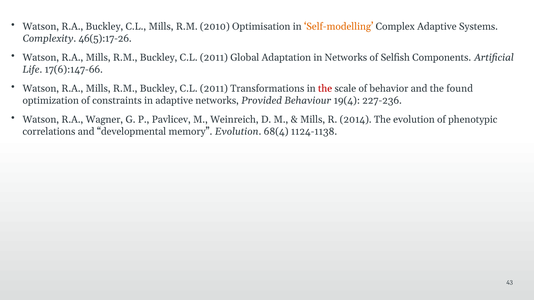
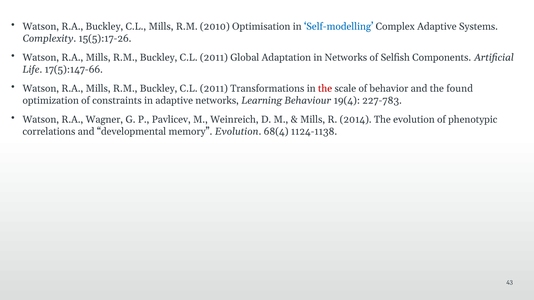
Self-modelling colour: orange -> blue (339, 27)
46(5):17-26: 46(5):17-26 -> 15(5):17-26 (105, 39)
17(6):147-66: 17(6):147-66 -> 17(5):147-66 (74, 70)
Provided: Provided -> Learning (262, 101)
227-236: 227-236 -> 227-783 (382, 101)
